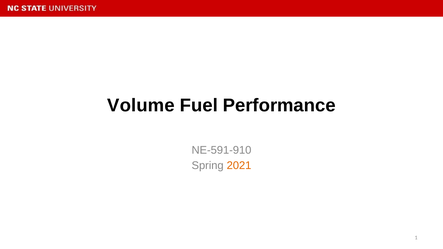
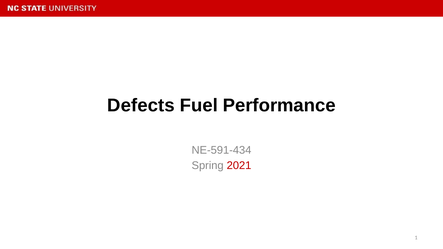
Volume: Volume -> Defects (141, 105)
NE-591-910: NE-591-910 -> NE-591-434 (221, 150)
2021 colour: orange -> red (239, 166)
